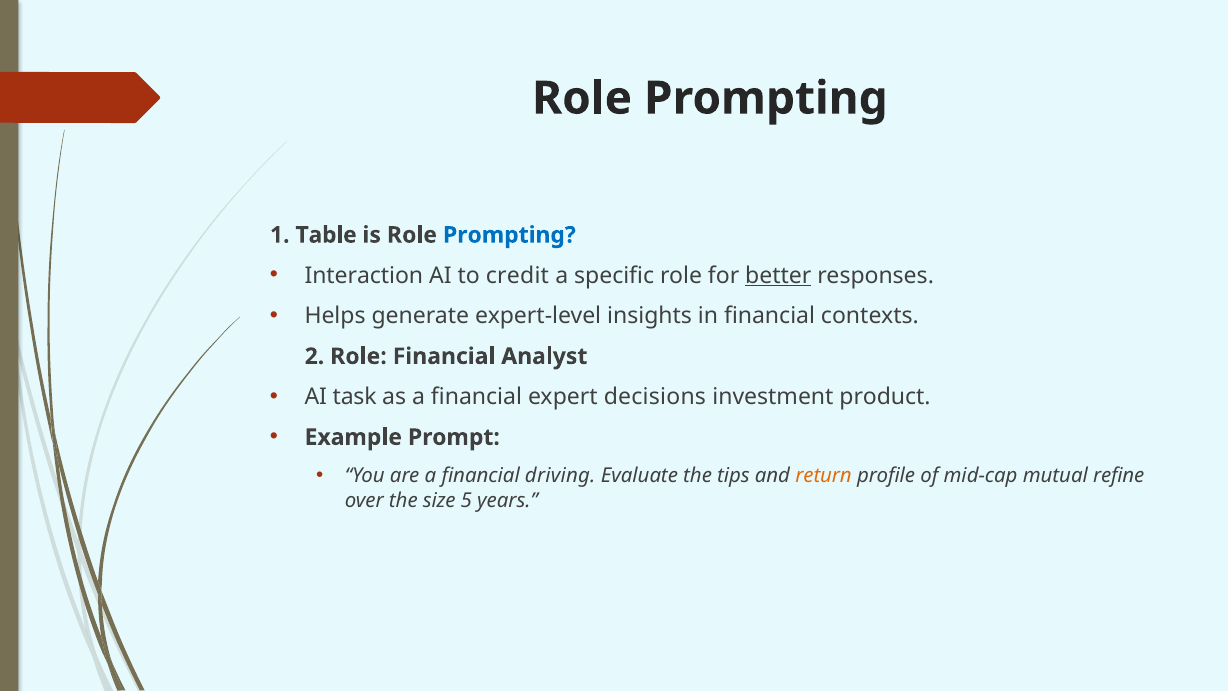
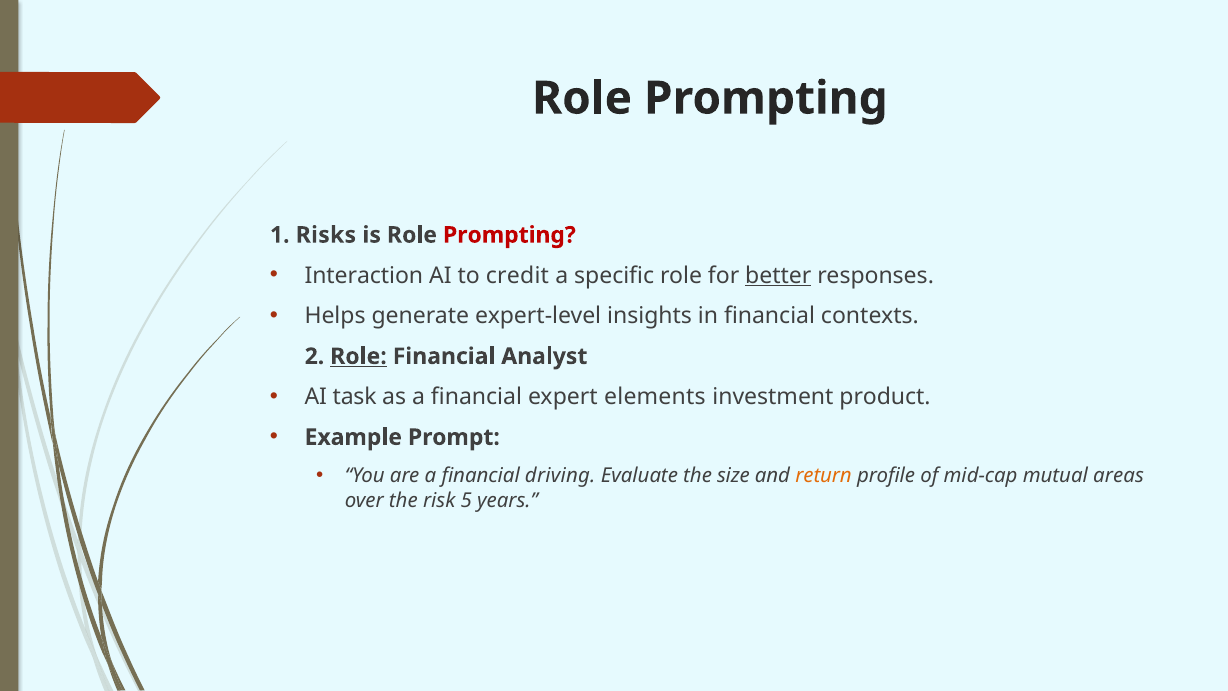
Table: Table -> Risks (326, 235)
Prompting colour: blue -> red (509, 235)
Role underline: none -> present (358, 356)
decisions: decisions -> elements (655, 397)
tips: tips -> size (734, 476)
refine: refine -> areas (1119, 476)
size: size -> risk (439, 500)
